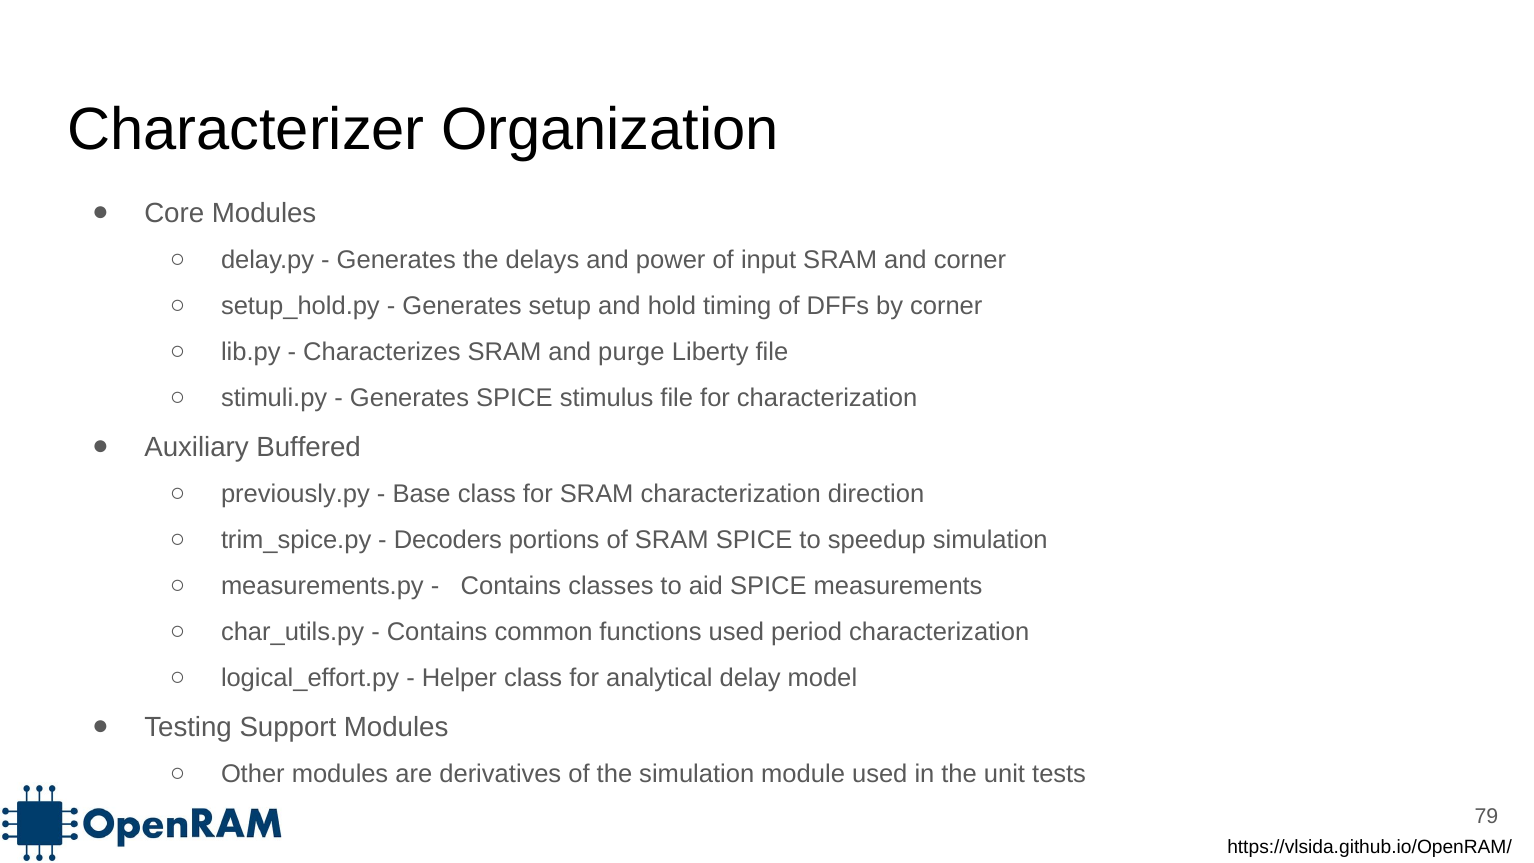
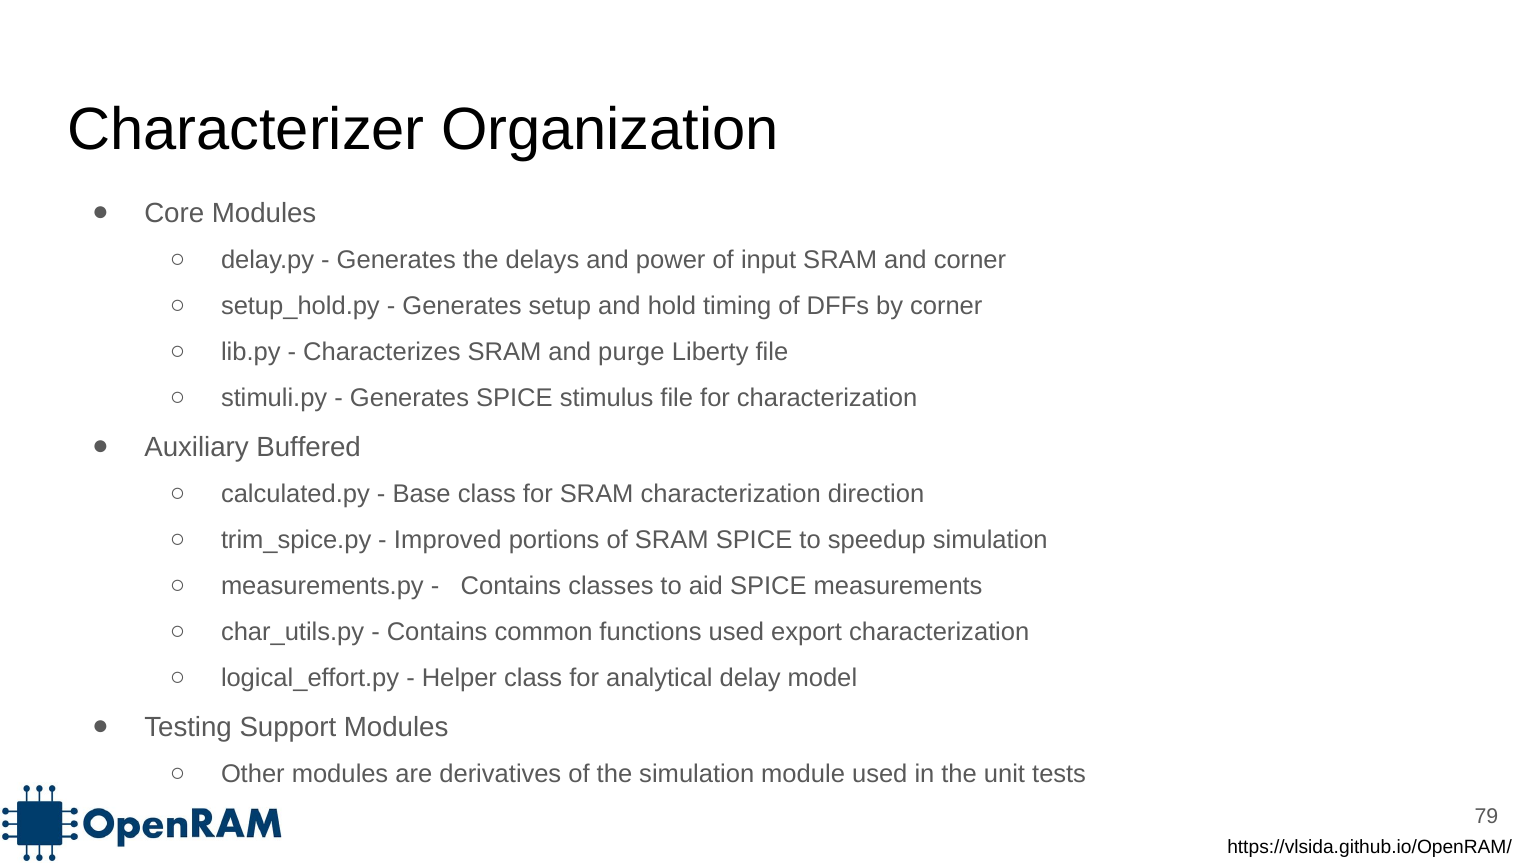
previously.py: previously.py -> calculated.py (295, 494)
Decoders: Decoders -> Improved (448, 540)
period: period -> export (807, 632)
